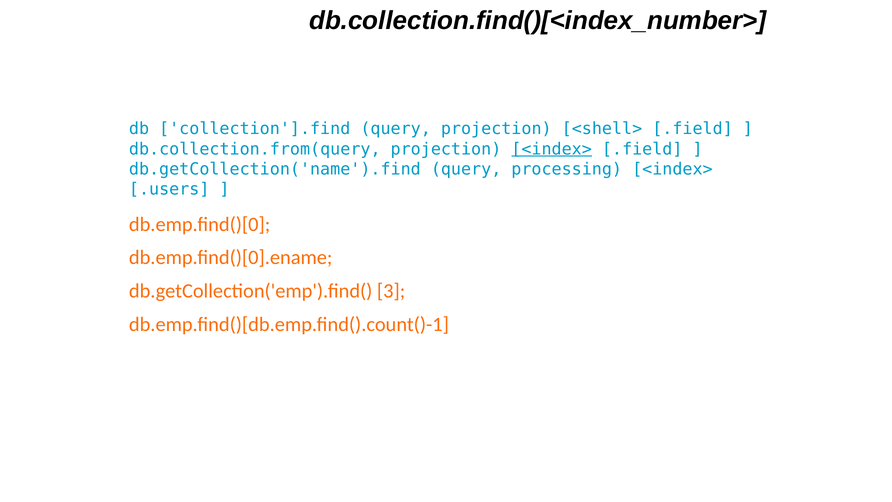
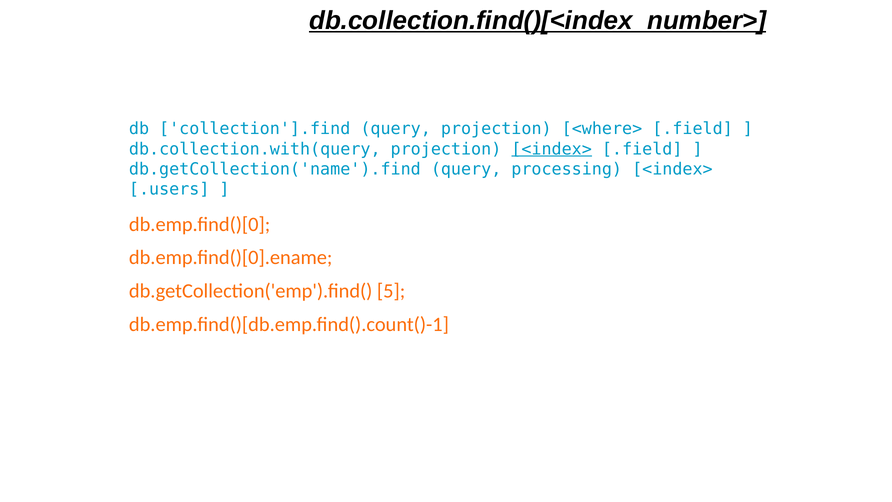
db.collection.find()[<index_number> underline: none -> present (538, 21)
<shell>: <shell> -> <where> (602, 129)
db.collection.from(query: db.collection.from(query -> db.collection.with(query (255, 149)
3: 3 -> 5 (391, 291)
